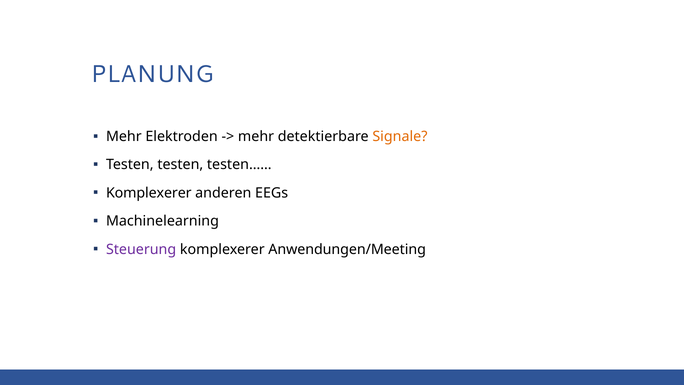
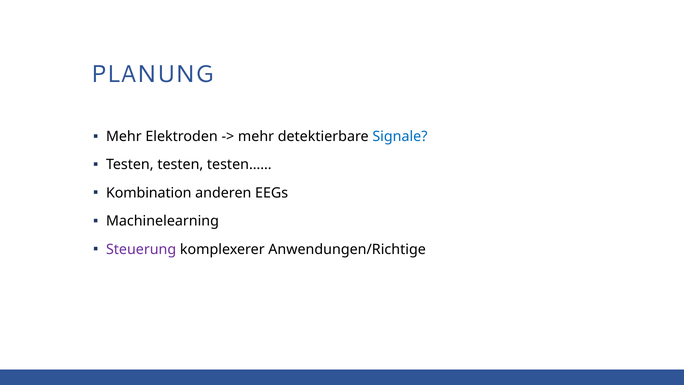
Signale colour: orange -> blue (400, 136)
Komplexerer: Komplexerer -> Kombination (149, 193)
Anwendungen/Meeting: Anwendungen/Meeting -> Anwendungen/Richtige (347, 249)
